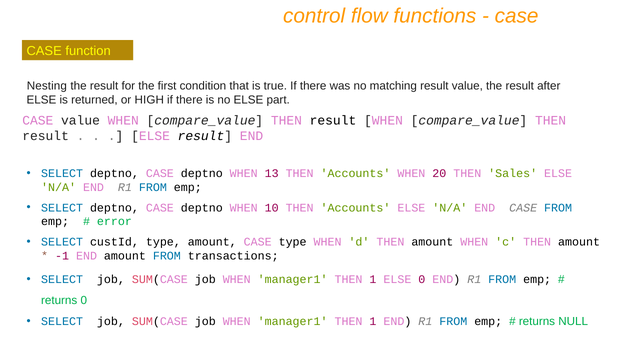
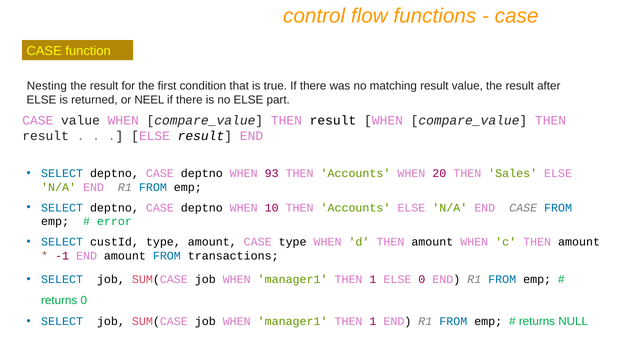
HIGH: HIGH -> NEEL (149, 100)
13: 13 -> 93 (272, 174)
